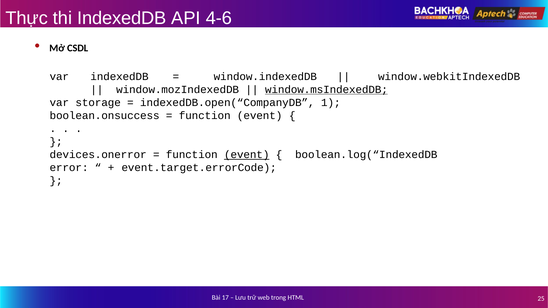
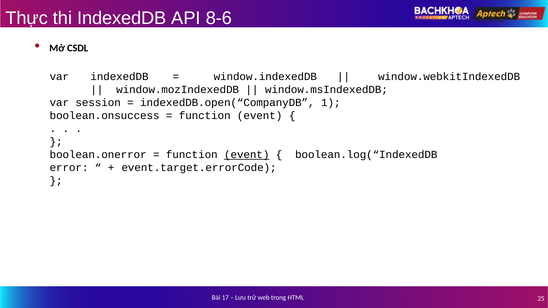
4-6: 4-6 -> 8-6 (219, 18)
window.msIndexedDB underline: present -> none (326, 90)
storage: storage -> session (98, 103)
devices.onerror: devices.onerror -> boolean.onerror (98, 155)
